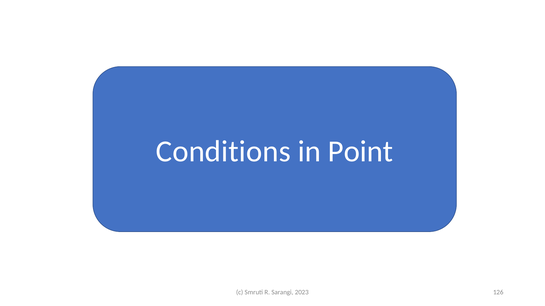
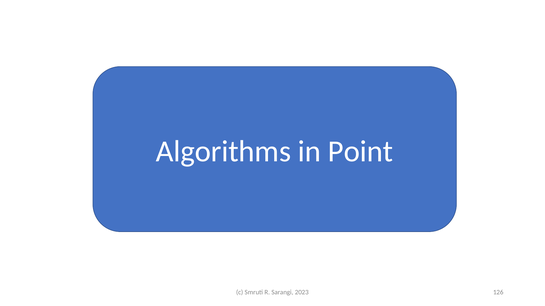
Conditions: Conditions -> Algorithms (223, 152)
